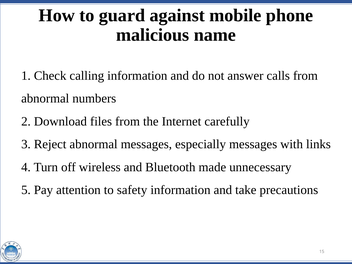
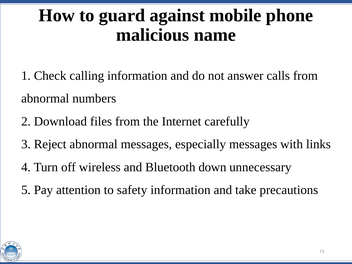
made: made -> down (212, 167)
